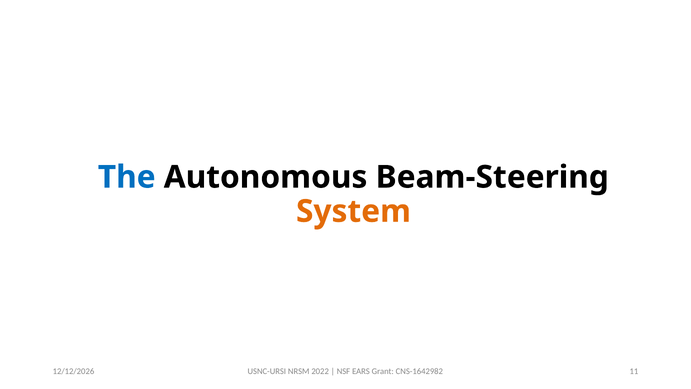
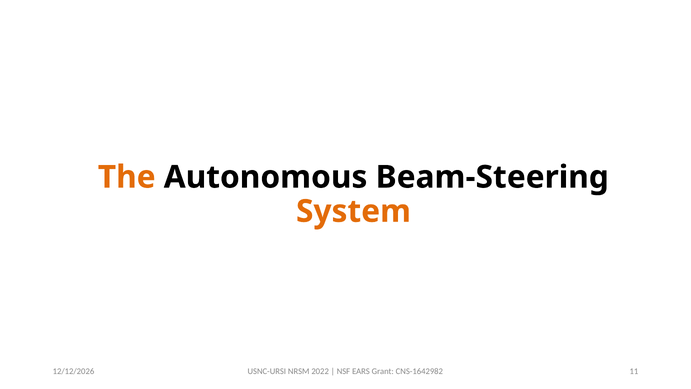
The colour: blue -> orange (127, 177)
